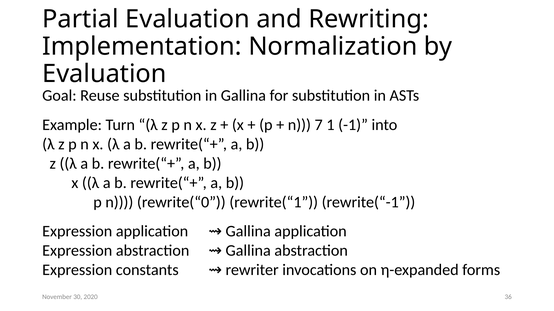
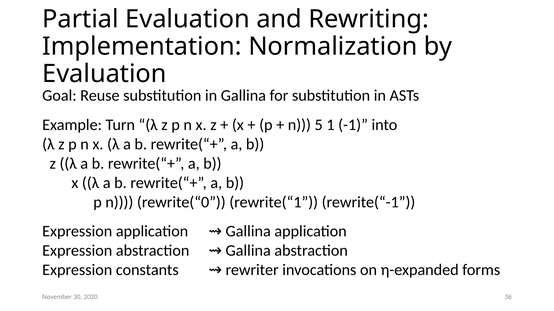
7: 7 -> 5 (319, 125)
